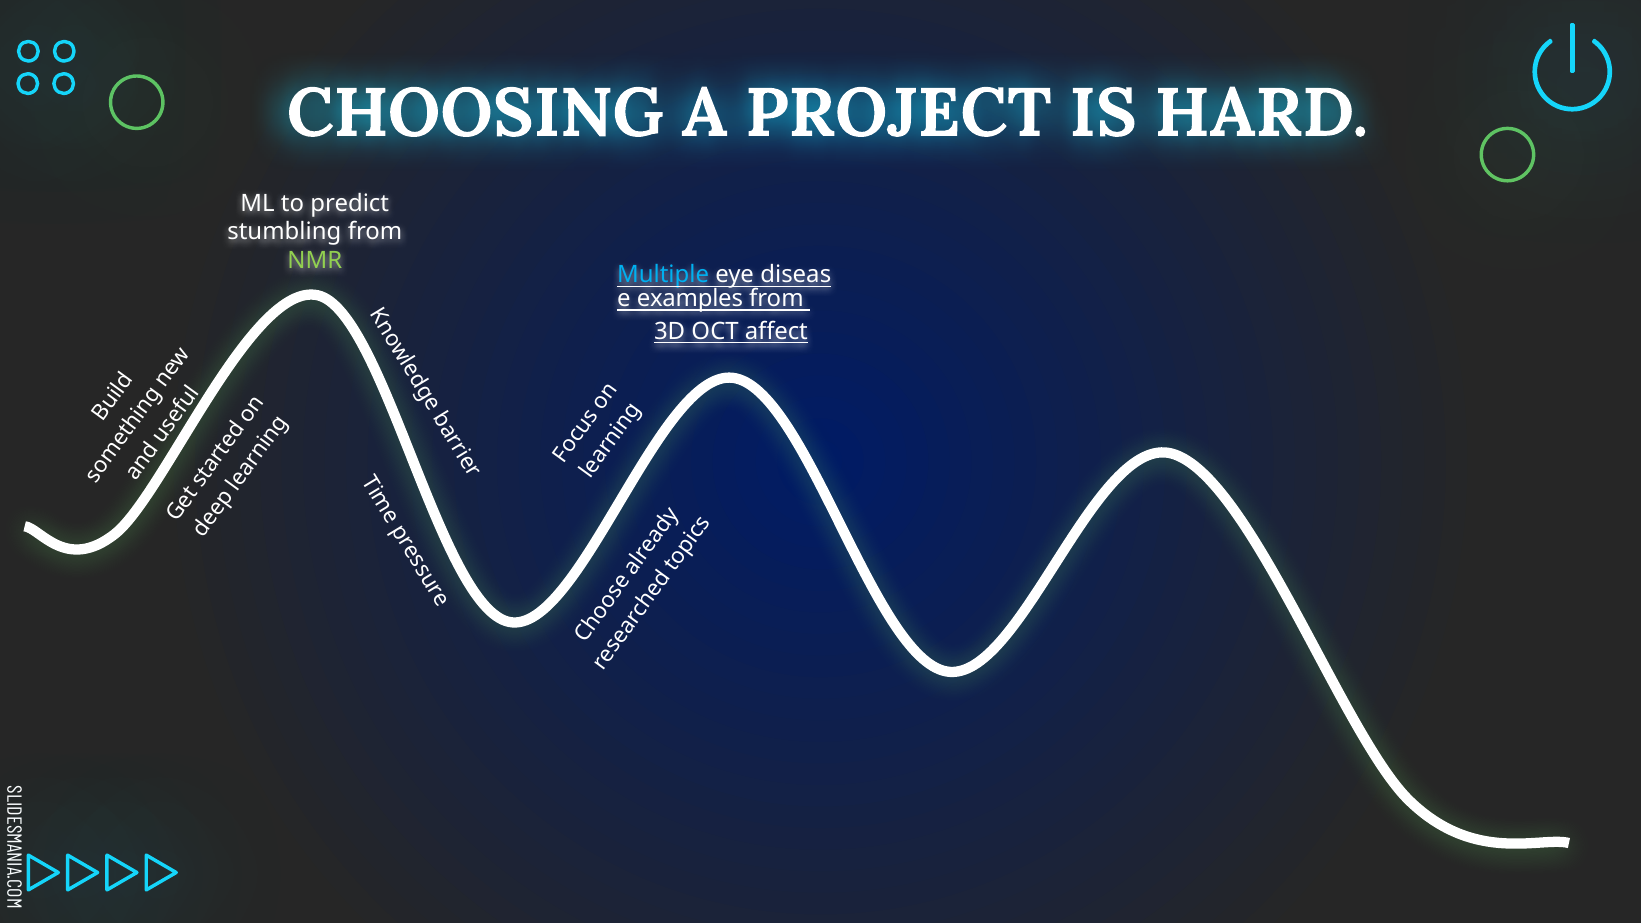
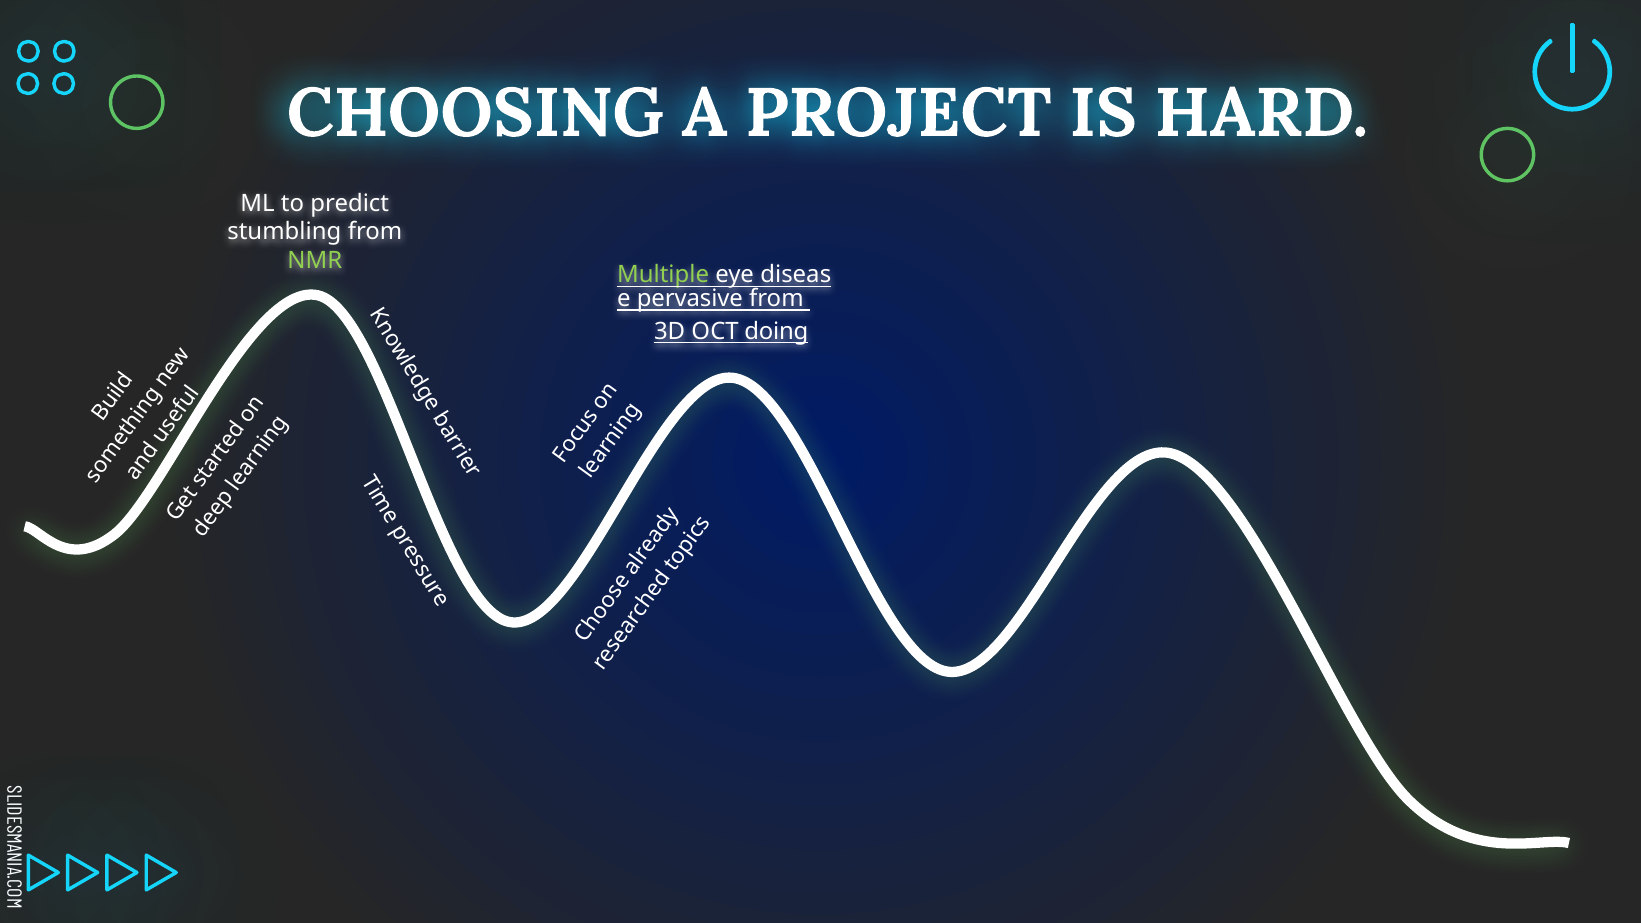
Multiple colour: light blue -> light green (663, 275)
examples: examples -> pervasive (690, 299)
affect: affect -> doing (776, 332)
